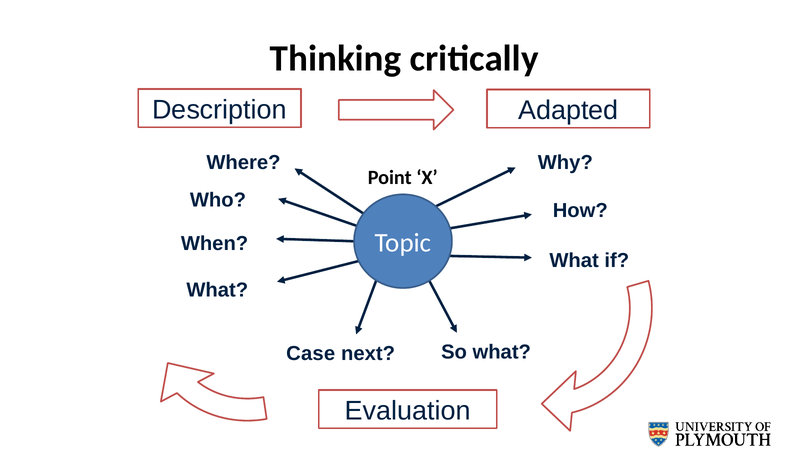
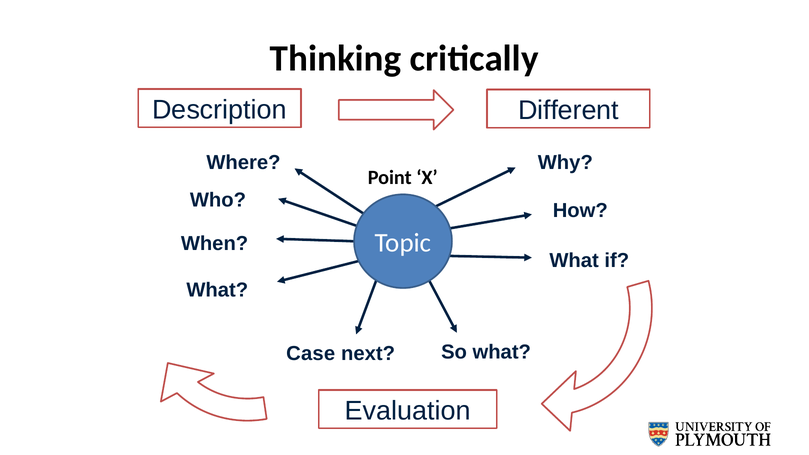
Adapted: Adapted -> Different (568, 111)
